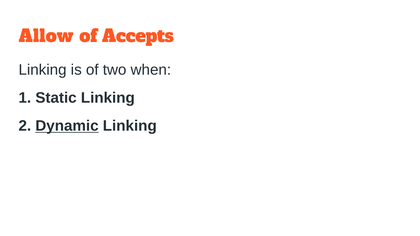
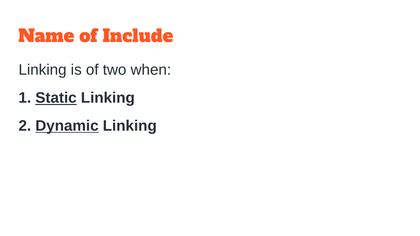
Allow: Allow -> Name (46, 36)
Accepts: Accepts -> Include (138, 36)
Static underline: none -> present (56, 98)
